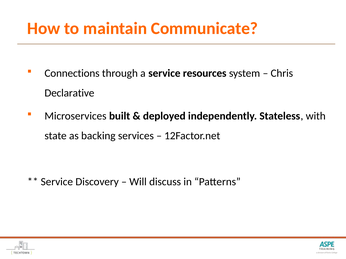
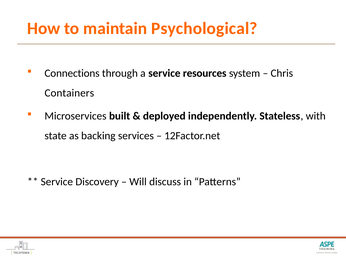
Communicate: Communicate -> Psychological (204, 28)
Declarative: Declarative -> Containers (69, 93)
